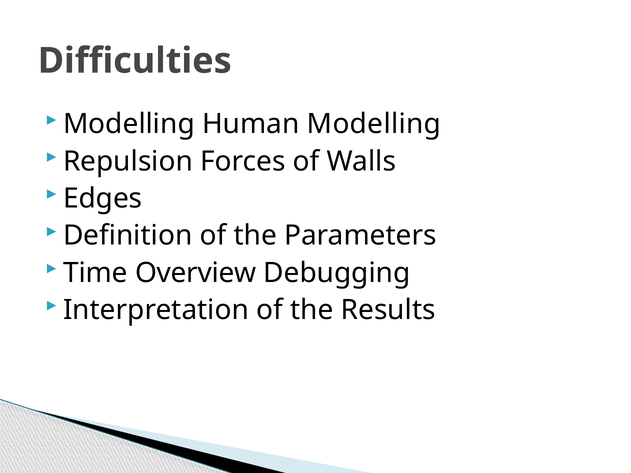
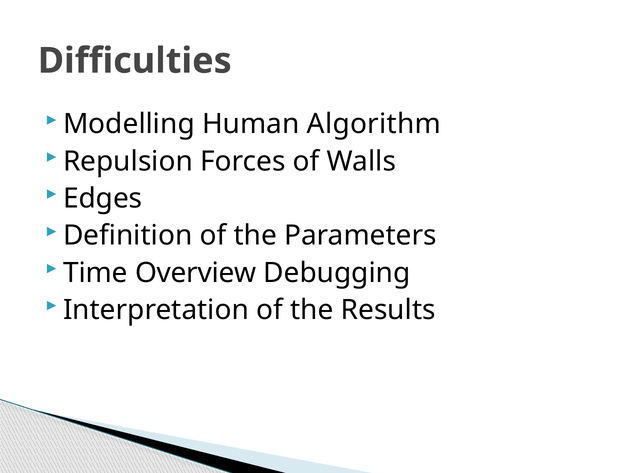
Human Modelling: Modelling -> Algorithm (374, 124)
